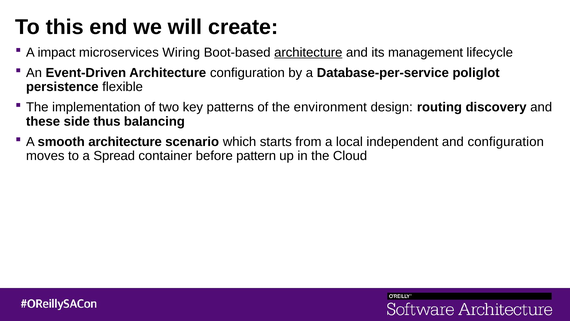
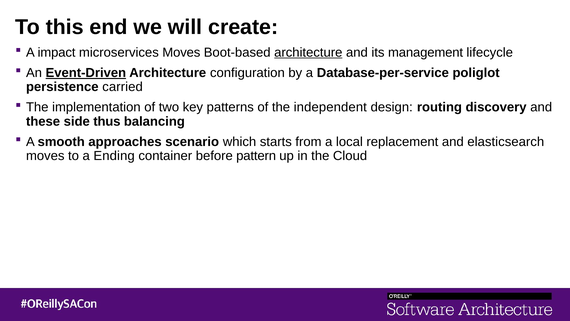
microservices Wiring: Wiring -> Moves (181, 52)
Event-Driven underline: none -> present (86, 73)
flexible: flexible -> carried (123, 87)
environment: environment -> independent (330, 107)
smooth architecture: architecture -> approaches (125, 142)
independent: independent -> replacement (402, 142)
and configuration: configuration -> elasticsearch (506, 142)
Spread: Spread -> Ending (114, 156)
